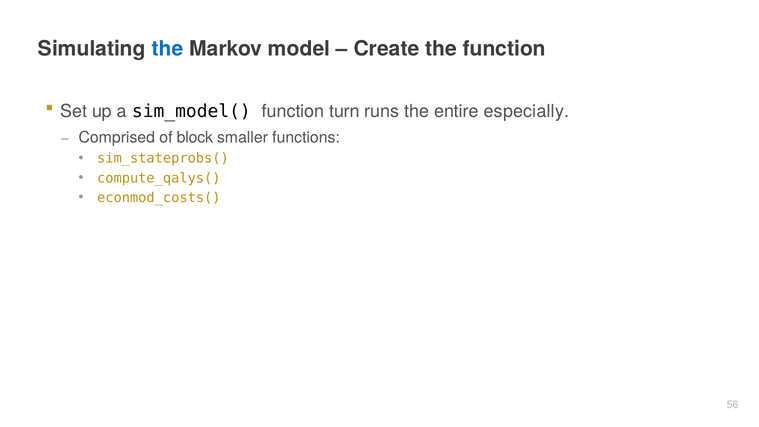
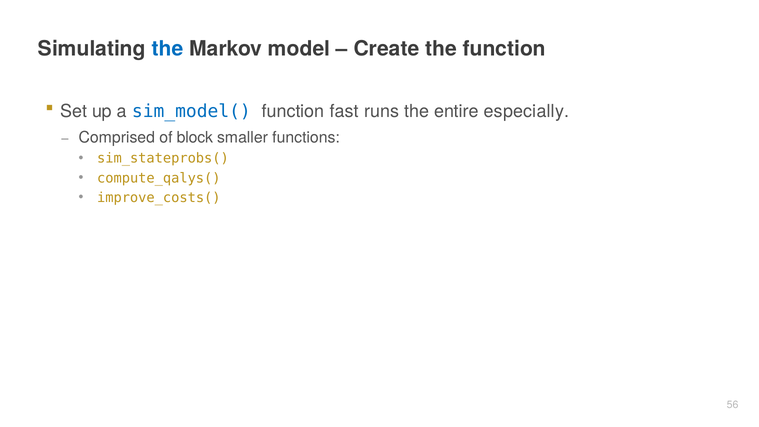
sim_model( colour: black -> blue (191, 111)
turn: turn -> fast (344, 111)
econmod_costs(: econmod_costs( -> improve_costs( (159, 198)
